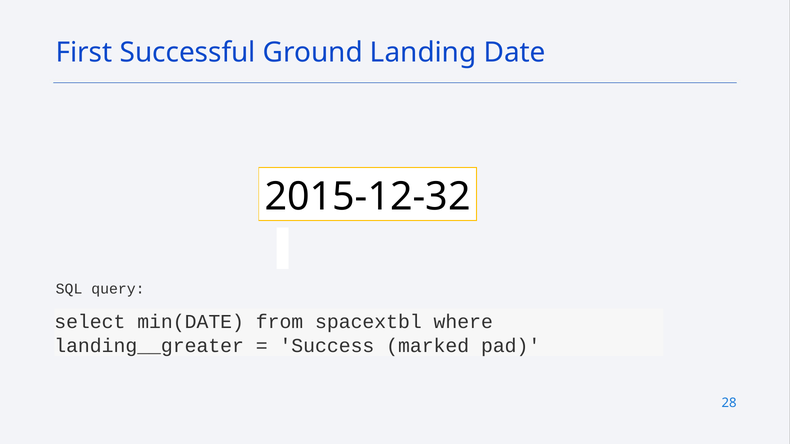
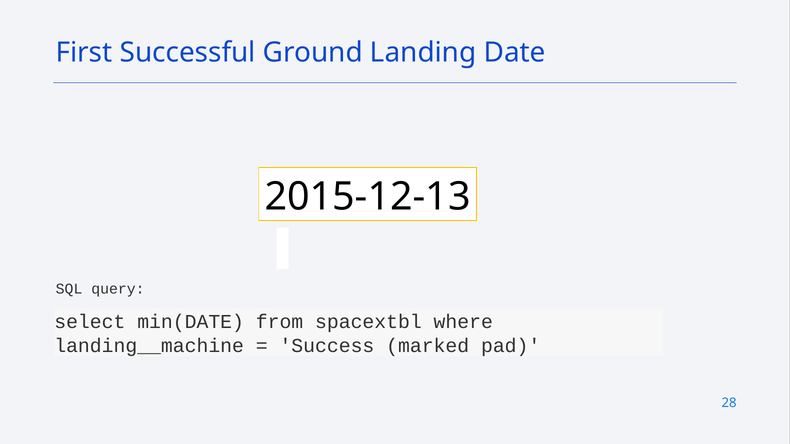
2015-12-32: 2015-12-32 -> 2015-12-13 (368, 197)
landing__greater: landing__greater -> landing__machine (149, 346)
